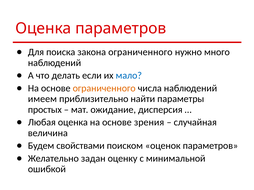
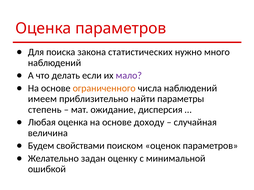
закона ограниченного: ограниченного -> статистических (140, 52)
мало colour: blue -> purple (129, 76)
простых: простых -> степень (45, 110)
зрения: зрения -> доходу (149, 123)
